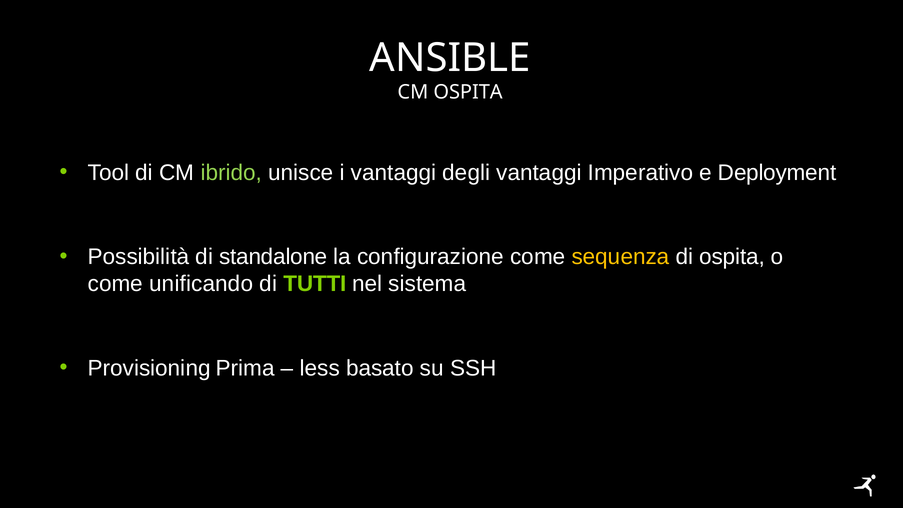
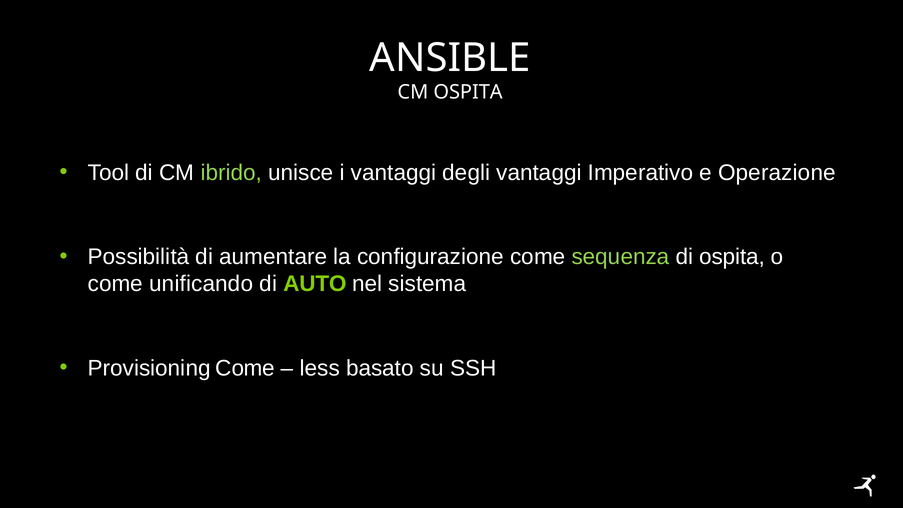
Deployment: Deployment -> Operazione (777, 173)
standalone: standalone -> aumentare (273, 257)
sequenza colour: yellow -> light green (621, 257)
TUTTI: TUTTI -> AUTO (315, 284)
Provisioning Prima: Prima -> Come (245, 368)
